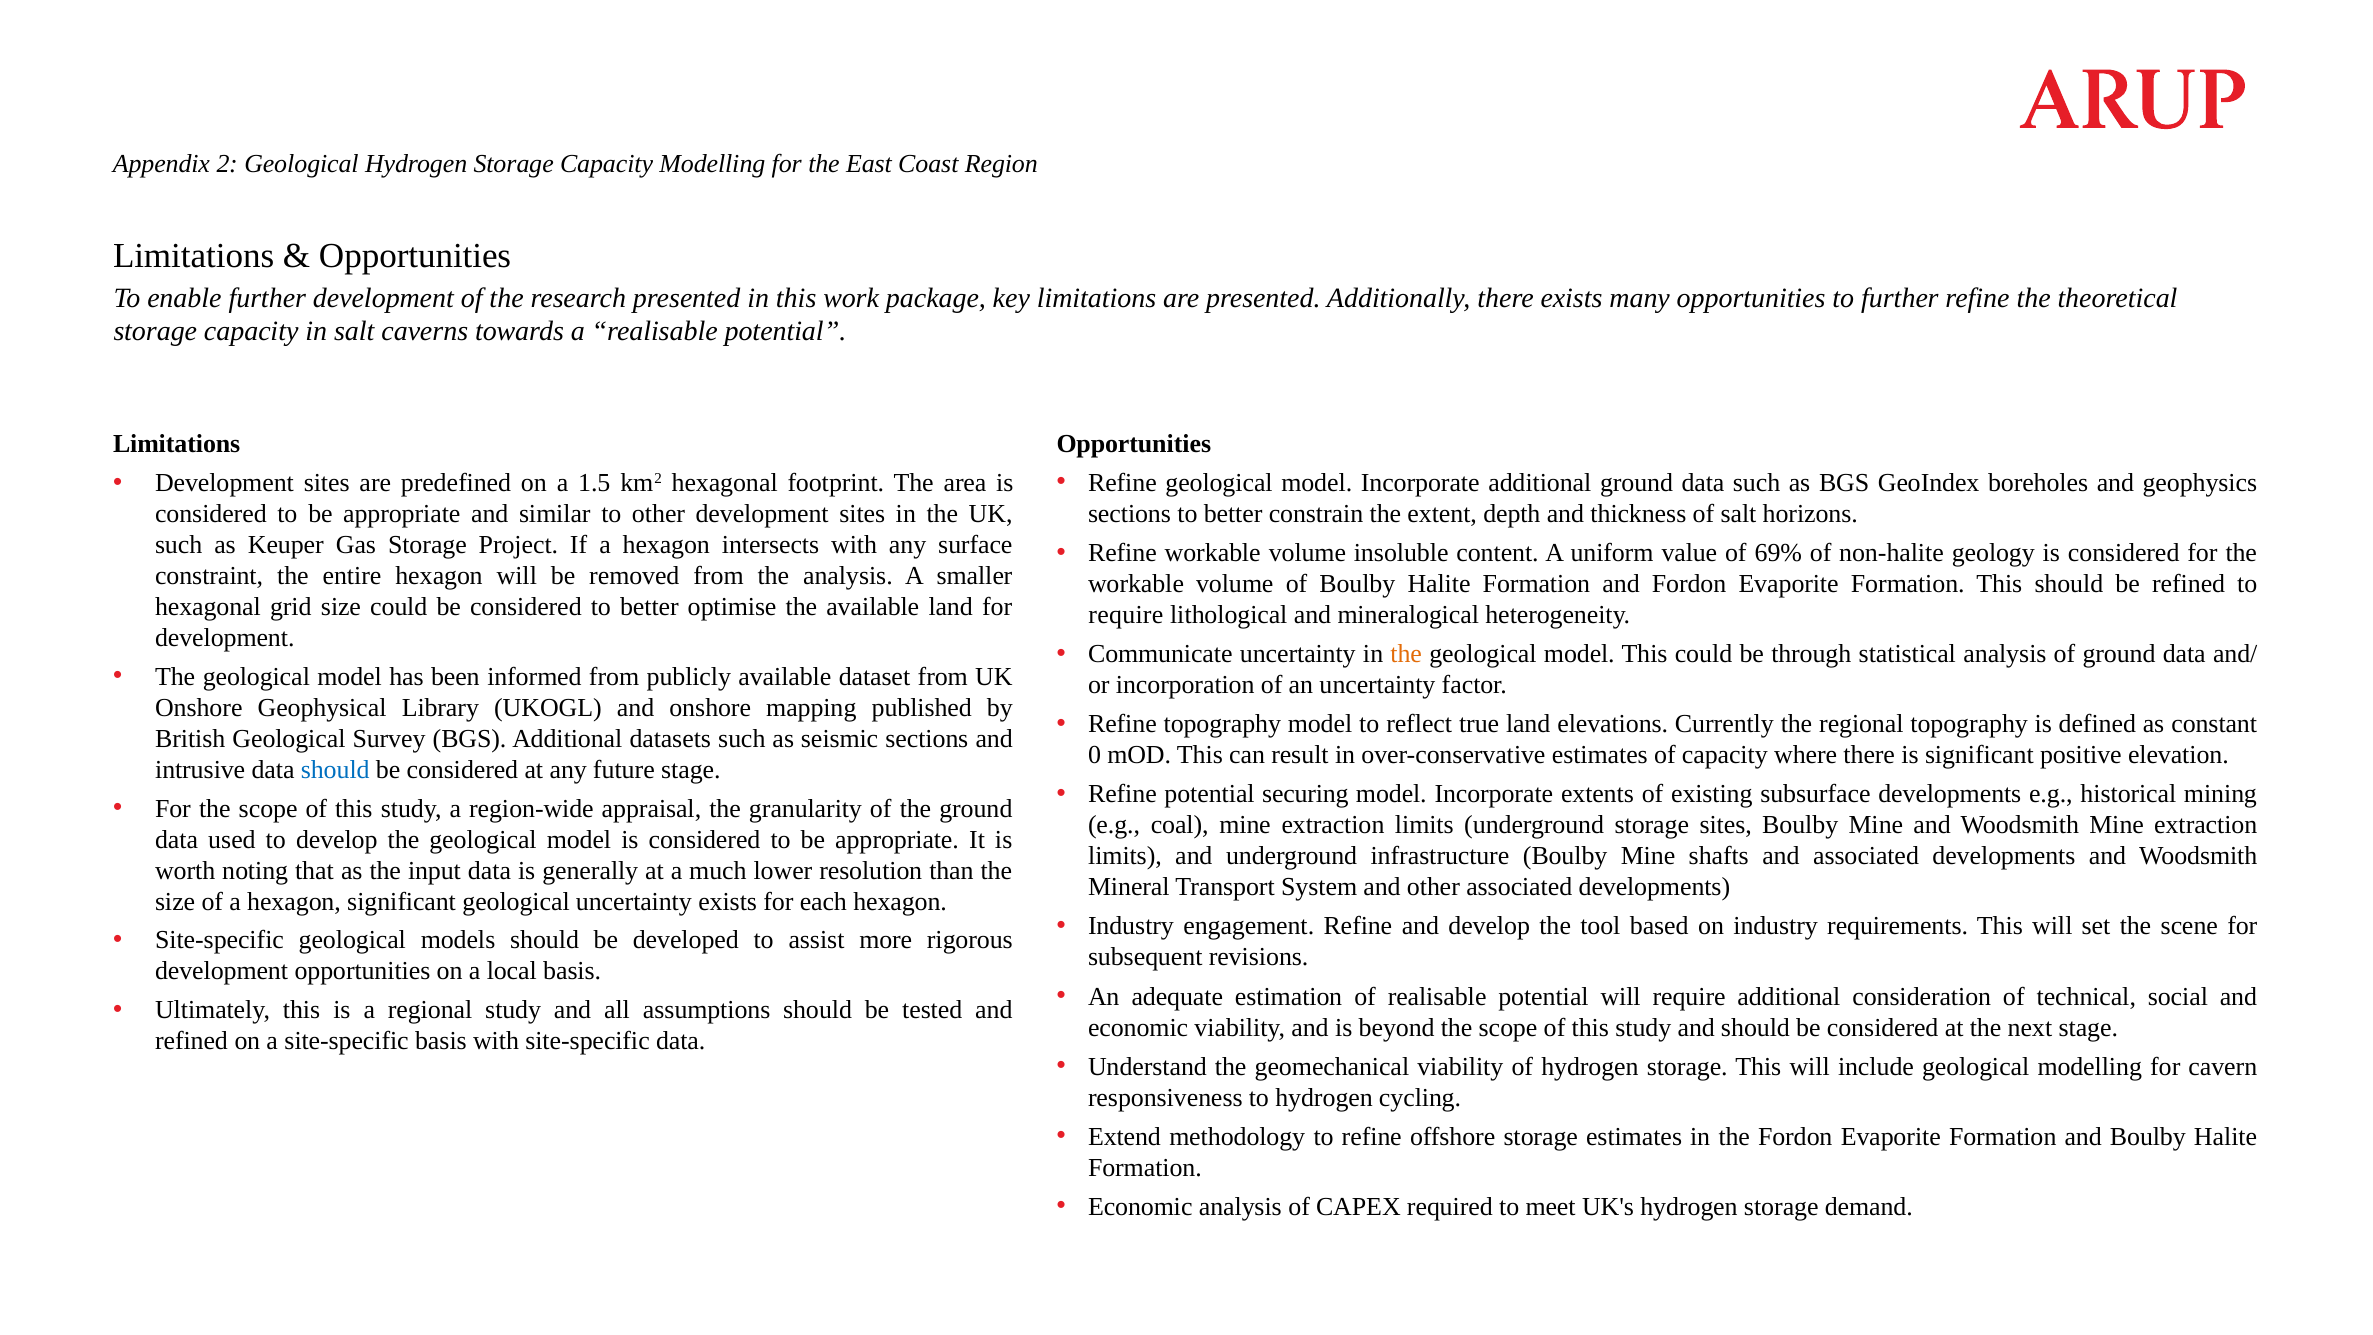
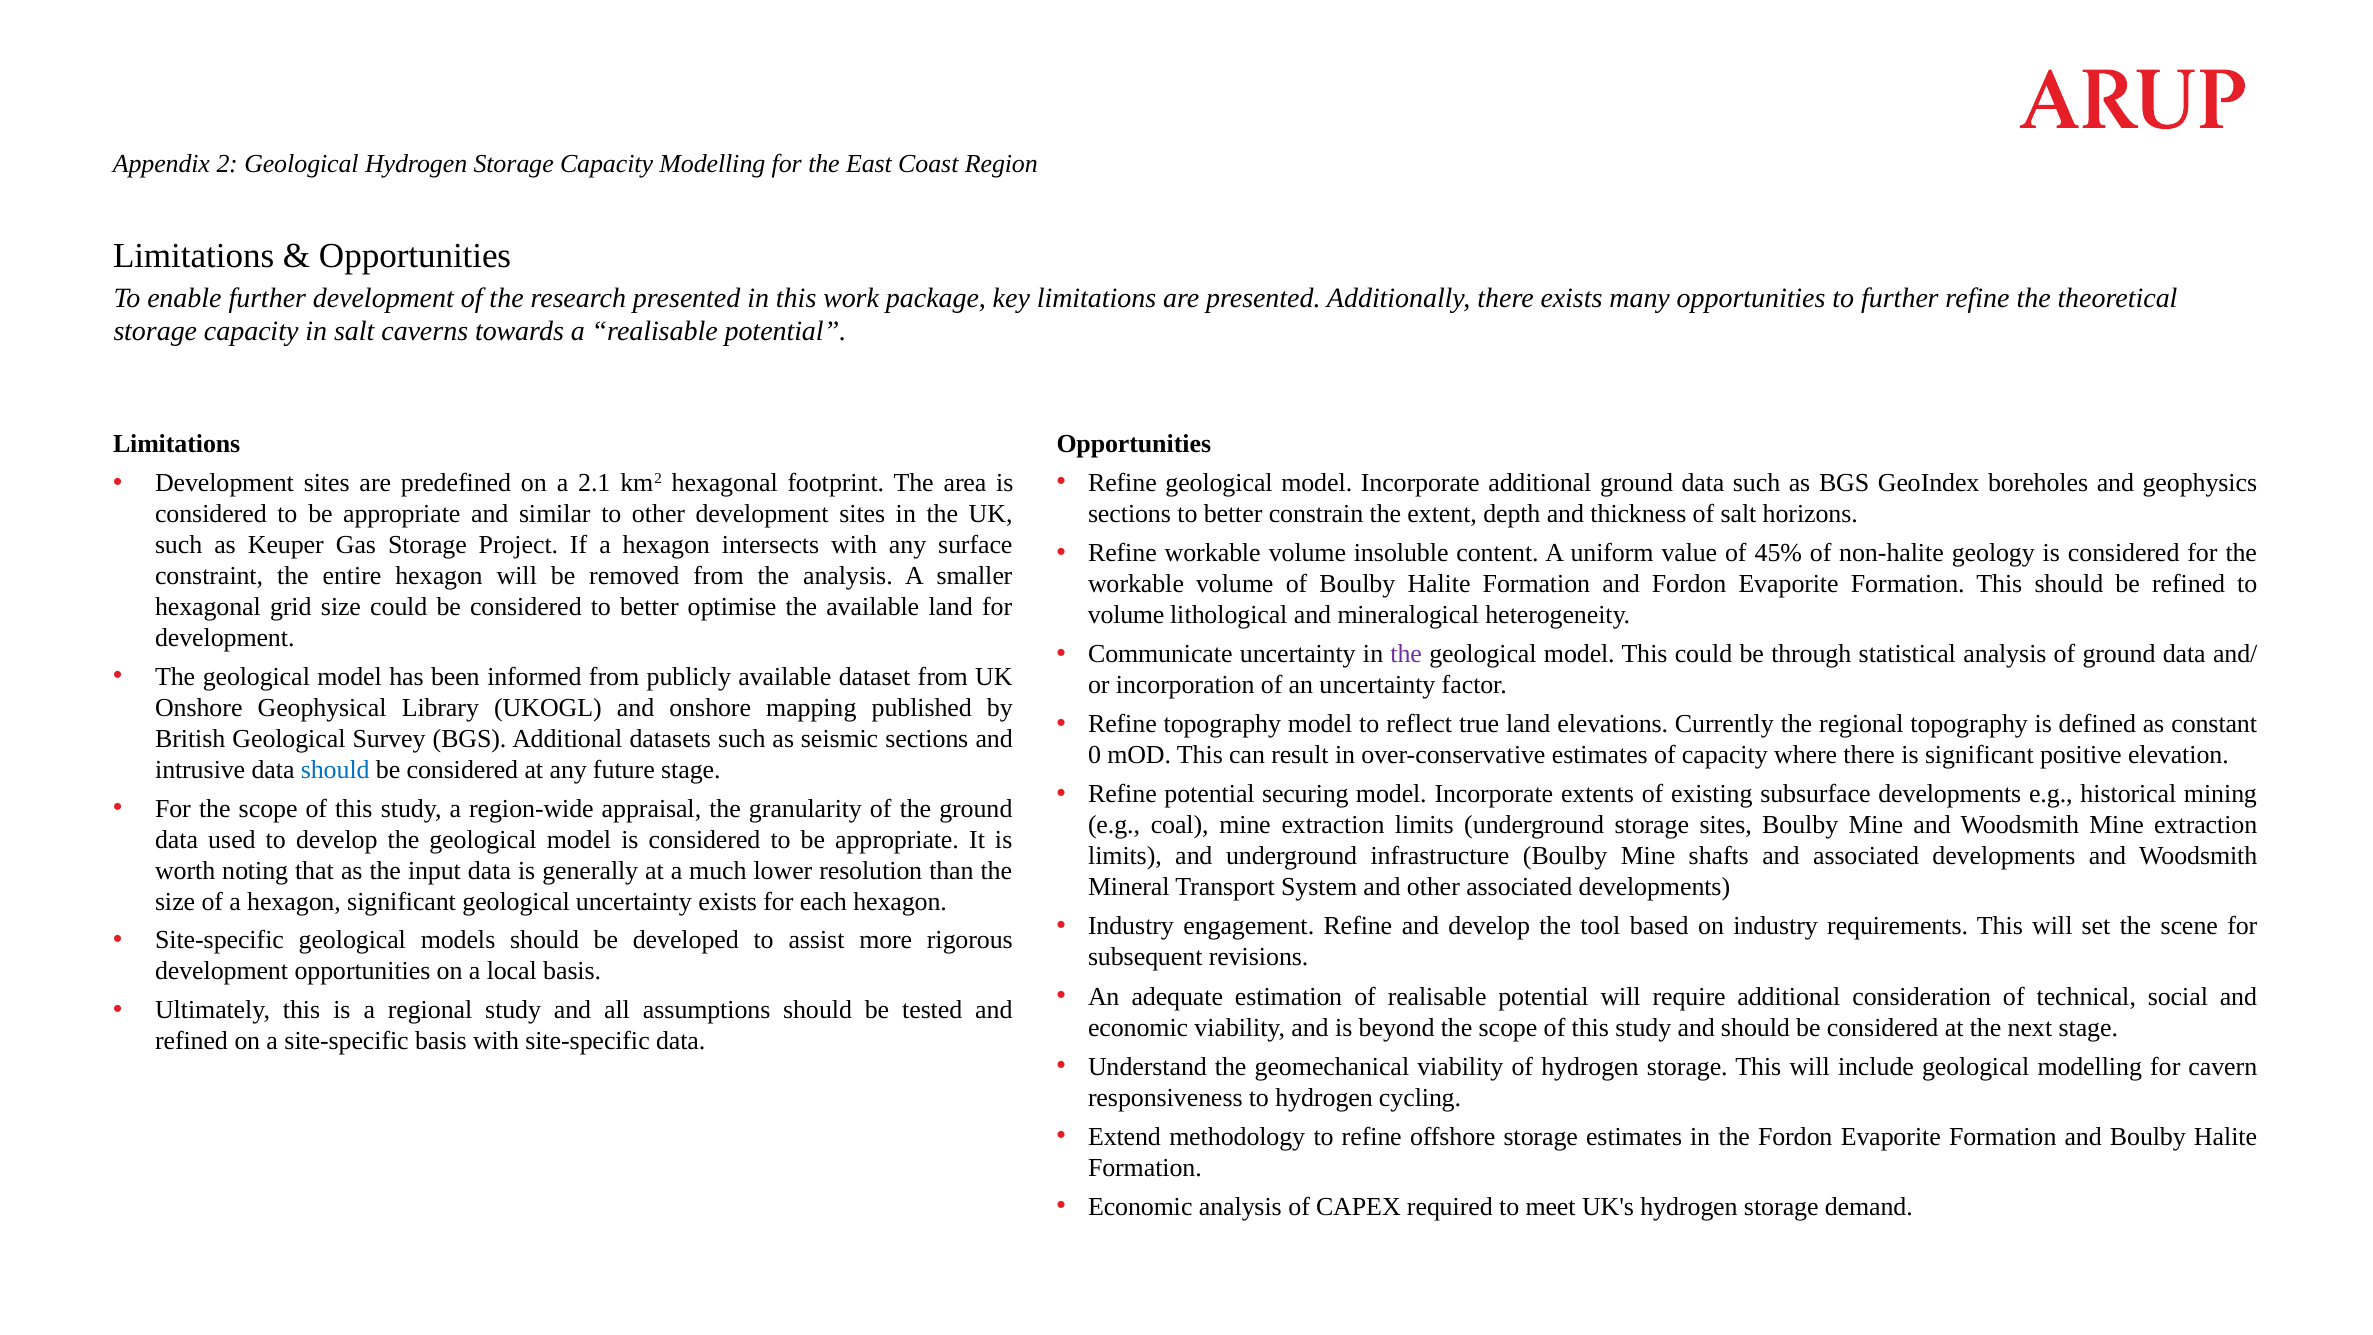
1.5: 1.5 -> 2.1 (594, 483)
69%: 69% -> 45% (1778, 553)
require: require -> volume (1126, 615)
the colour: orange -> purple (1406, 654)
